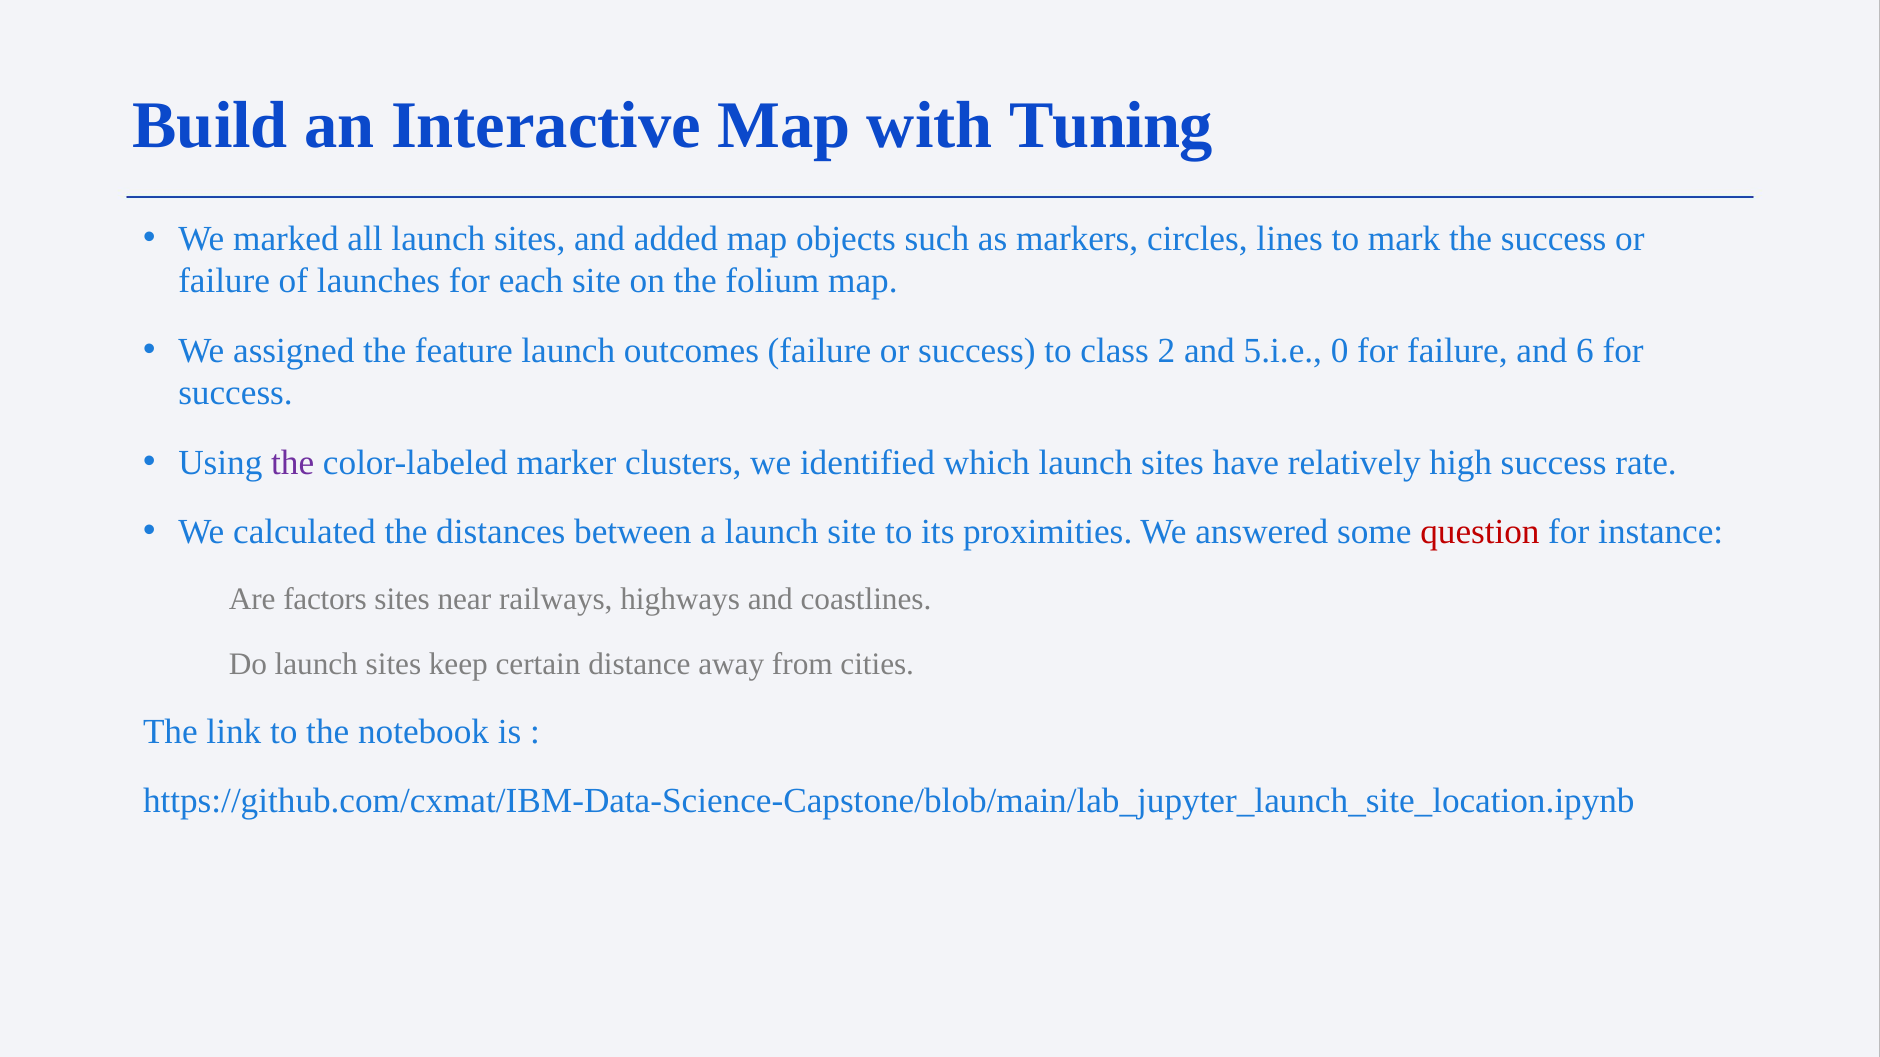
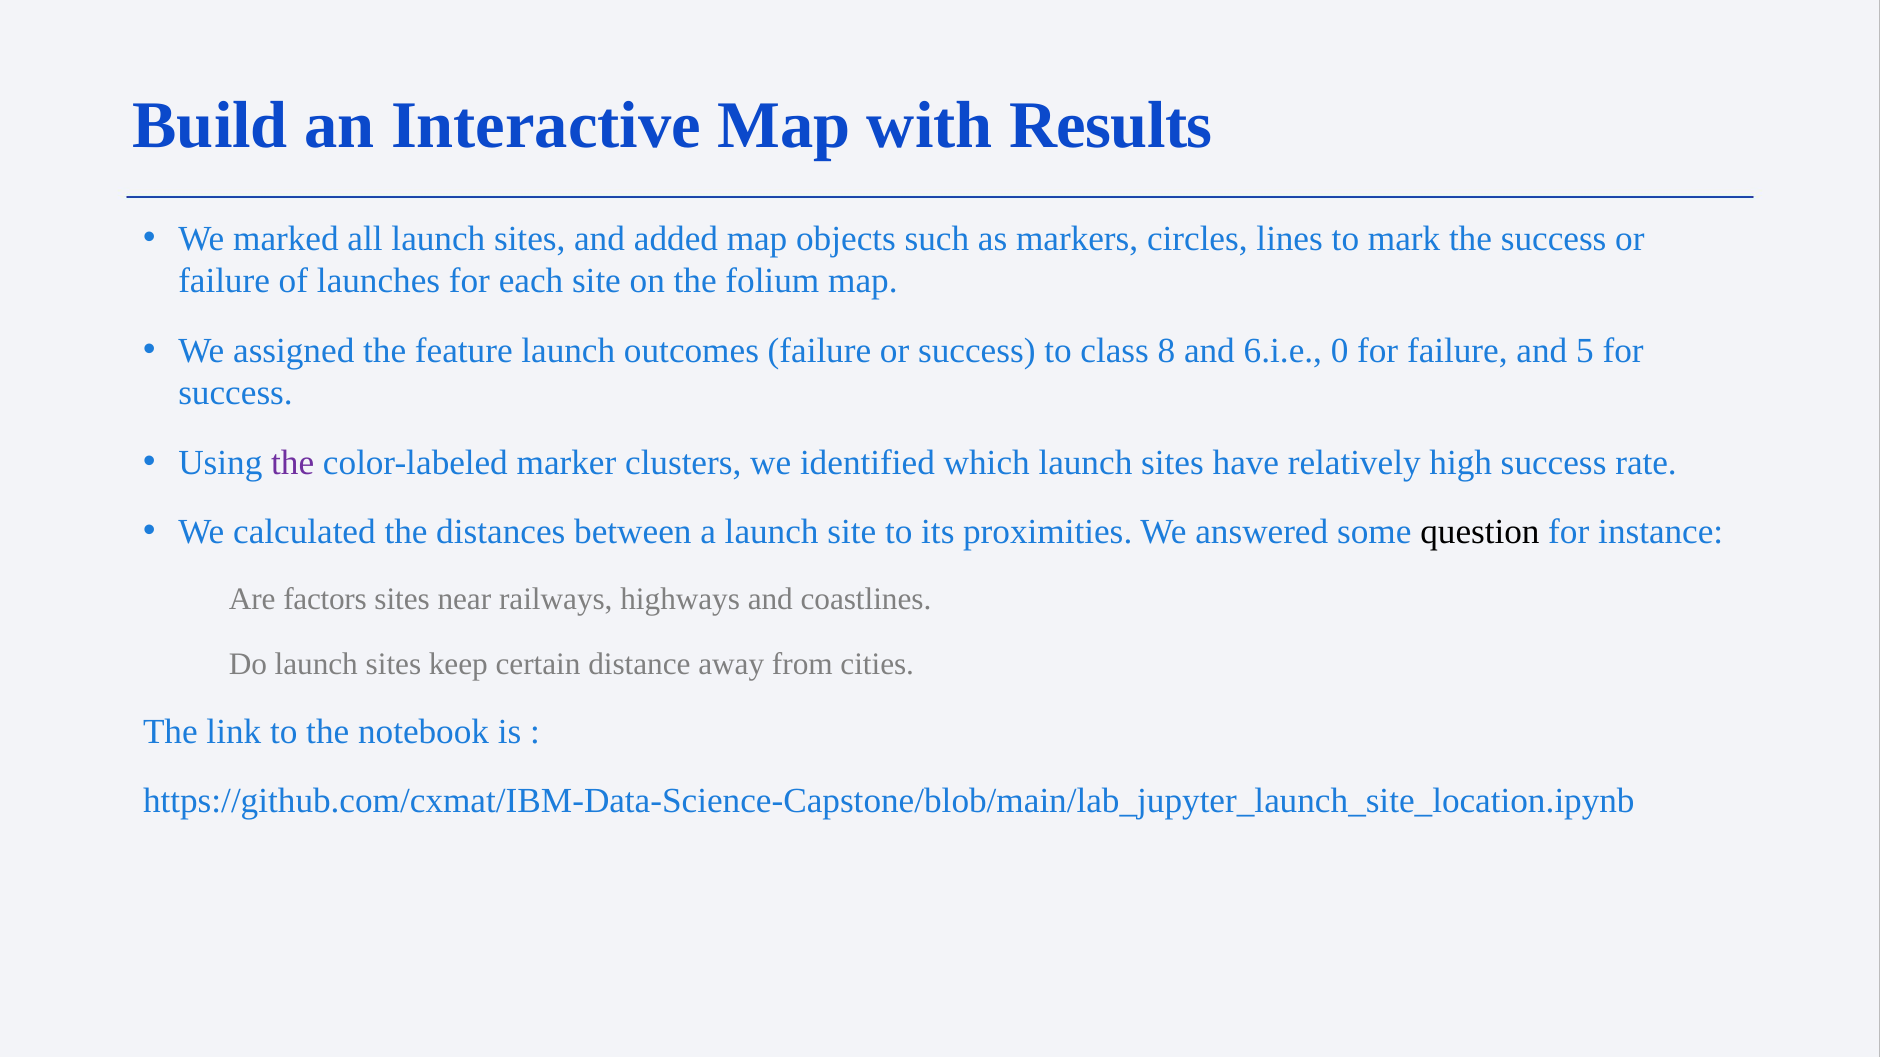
Tuning: Tuning -> Results (1111, 125)
2: 2 -> 8 (1166, 351)
5.i.e: 5.i.e -> 6.i.e (1283, 351)
6: 6 -> 5 (1585, 351)
question colour: red -> black (1480, 532)
